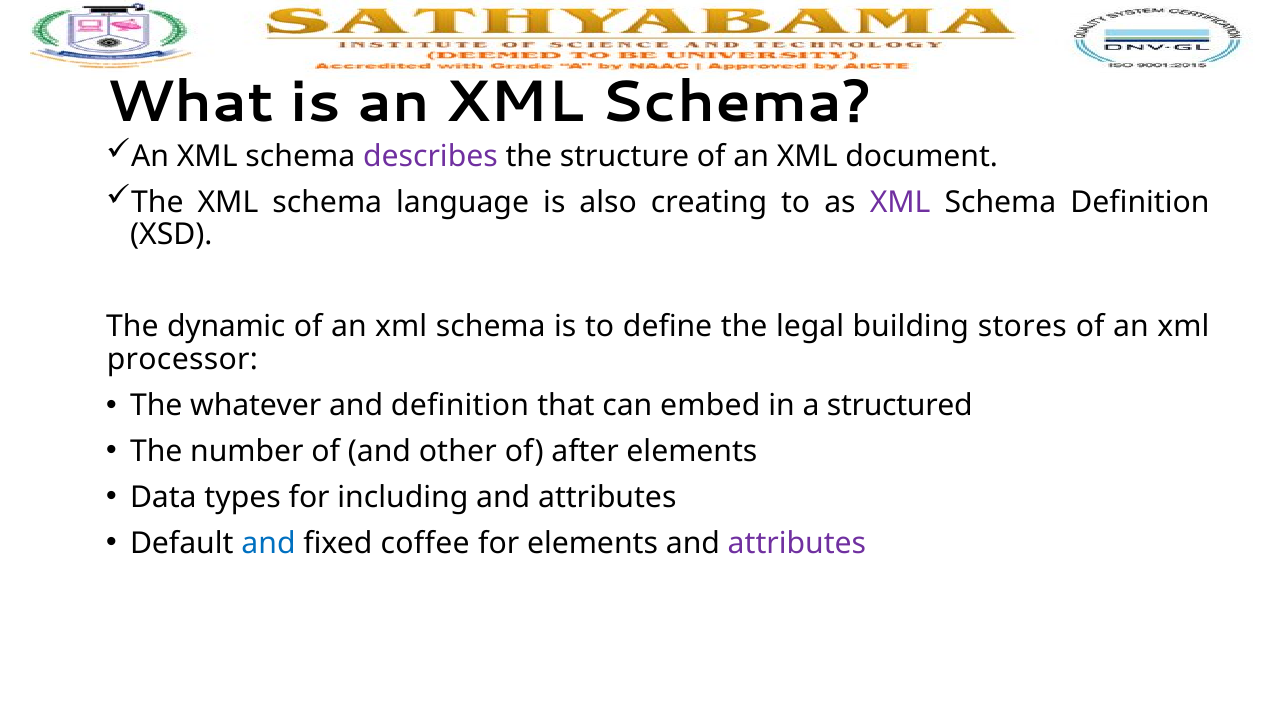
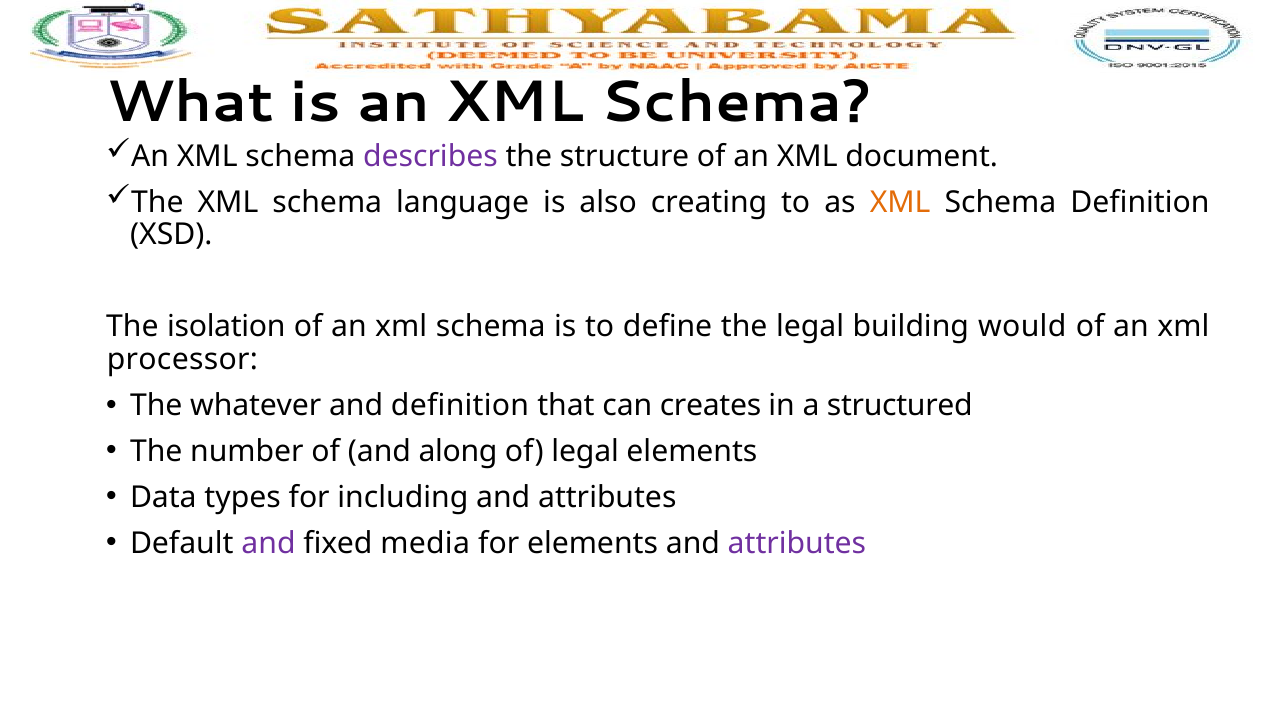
XML colour: purple -> orange (900, 202)
dynamic: dynamic -> isolation (226, 327)
stores: stores -> would (1022, 327)
embed: embed -> creates (711, 405)
other: other -> along (458, 451)
of after: after -> legal (585, 451)
and colour: blue -> purple (269, 543)
coffee: coffee -> media (425, 543)
